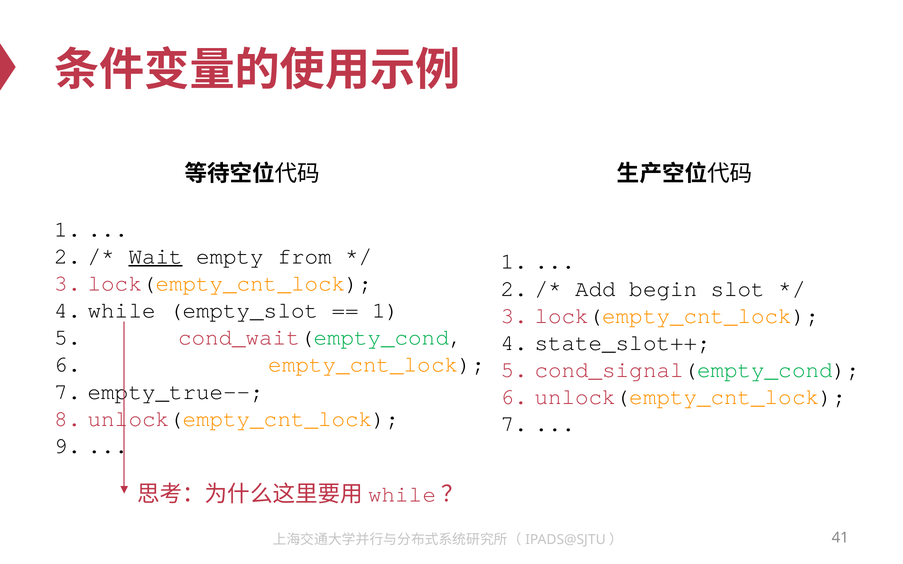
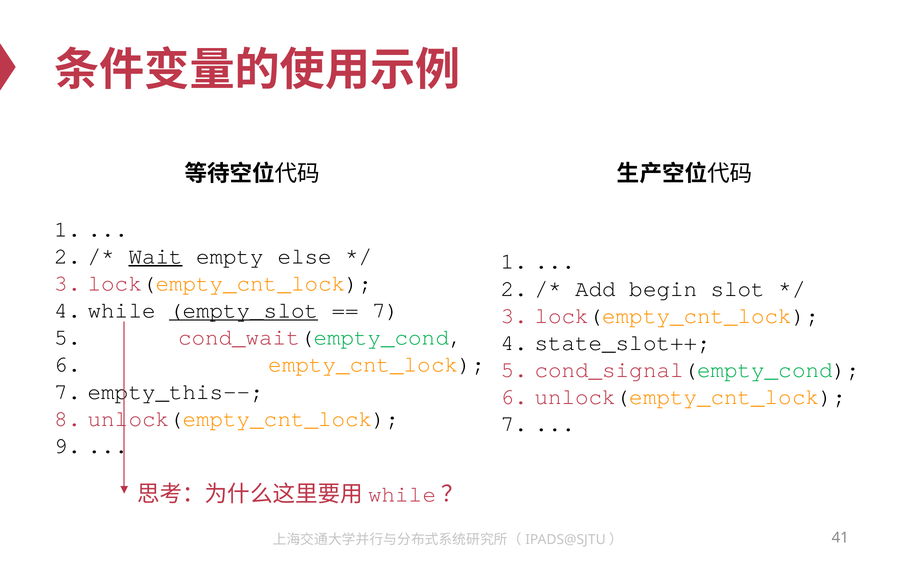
from: from -> else (305, 256)
empty_slot underline: none -> present (244, 311)
1: 1 -> 7 (386, 311)
empty_true--: empty_true-- -> empty_this-- (176, 392)
